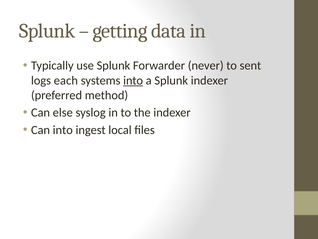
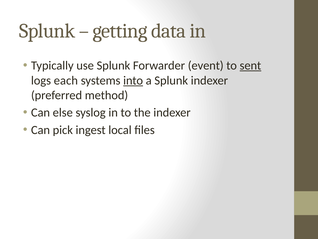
never: never -> event (206, 66)
sent underline: none -> present (250, 66)
Can into: into -> pick (63, 130)
